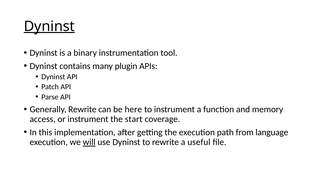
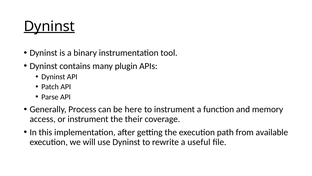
Generally Rewrite: Rewrite -> Process (82, 109)
start: start -> their (134, 119)
language: language -> available (272, 132)
will underline: present -> none (89, 142)
